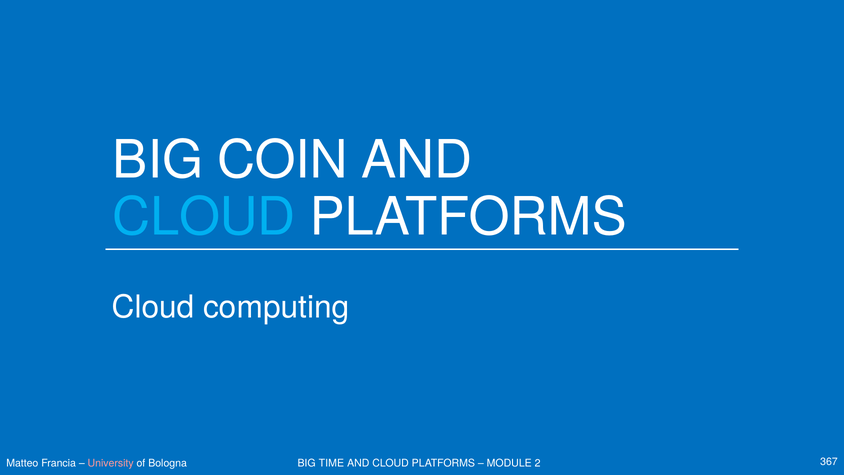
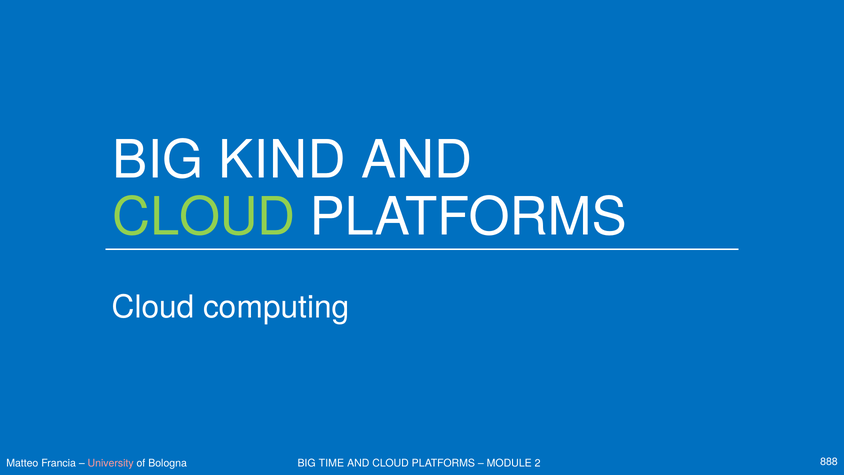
COIN: COIN -> KIND (282, 160)
CLOUD colour: light blue -> light green (204, 217)
367: 367 -> 888 (829, 462)
